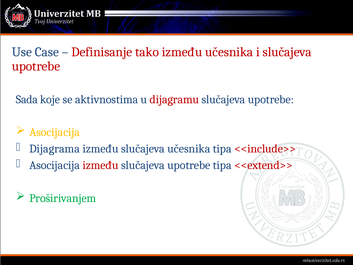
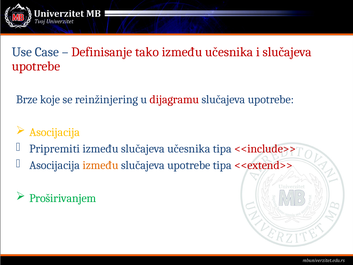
Sada: Sada -> Brze (27, 99)
aktivnostima: aktivnostima -> reinžinjering (107, 99)
Dijagrama: Dijagrama -> Pripremiti (55, 149)
između colour: red -> orange (101, 165)
